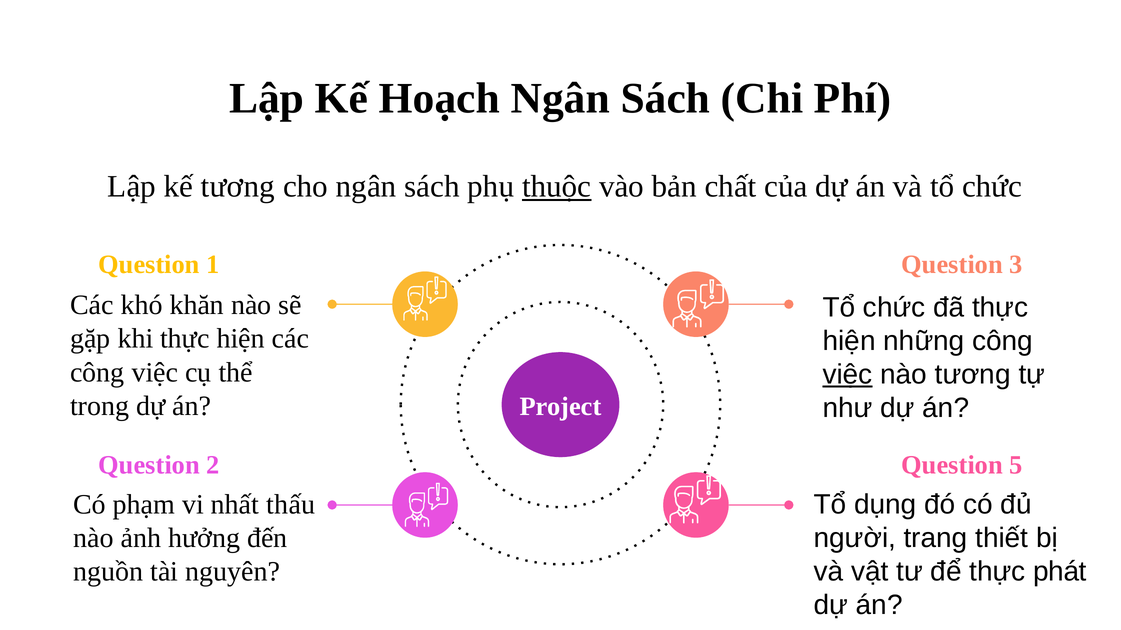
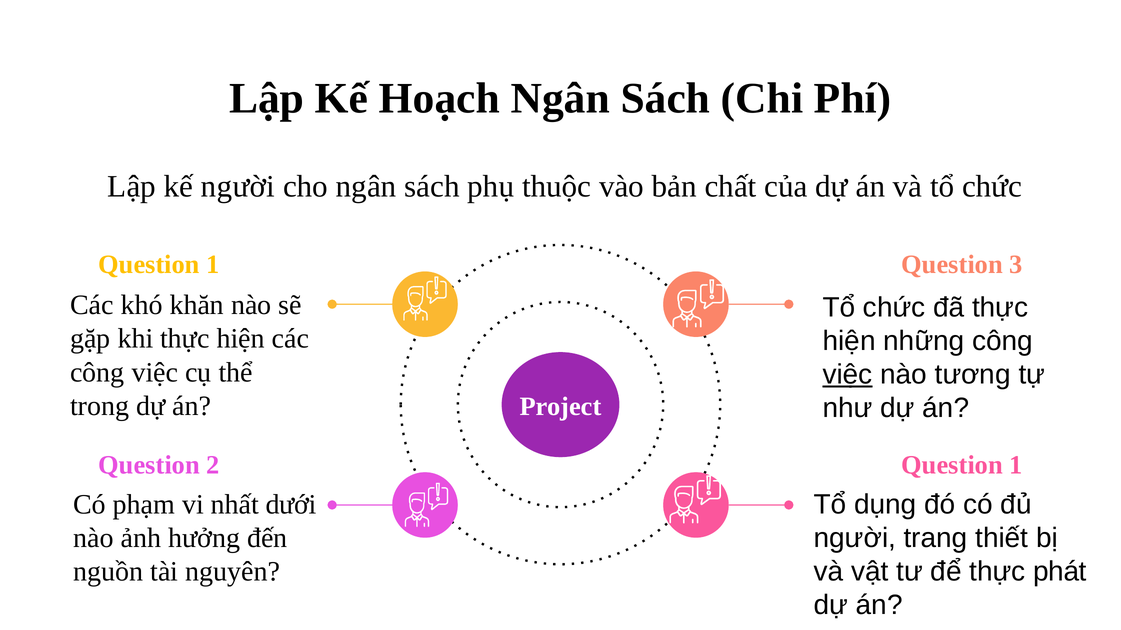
kế tương: tương -> người (238, 187)
thuộc underline: present -> none (557, 187)
2 Question 5: 5 -> 1 (1016, 465)
thấu: thấu -> dưới (291, 505)
